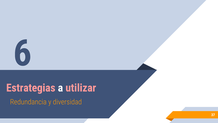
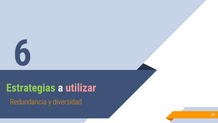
Estrategias colour: pink -> light green (31, 88)
